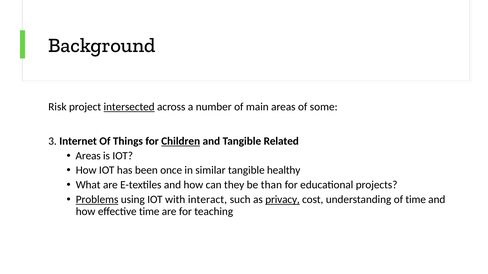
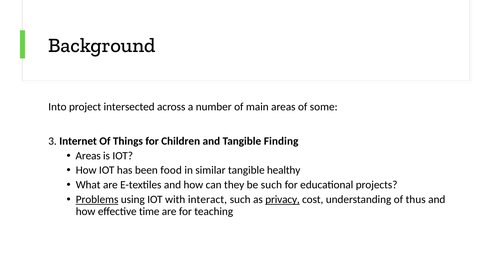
Risk: Risk -> Into (57, 107)
intersected underline: present -> none (129, 107)
Children underline: present -> none (181, 141)
Related: Related -> Finding (281, 141)
once: once -> food (171, 171)
be than: than -> such (271, 185)
of time: time -> thus (416, 200)
